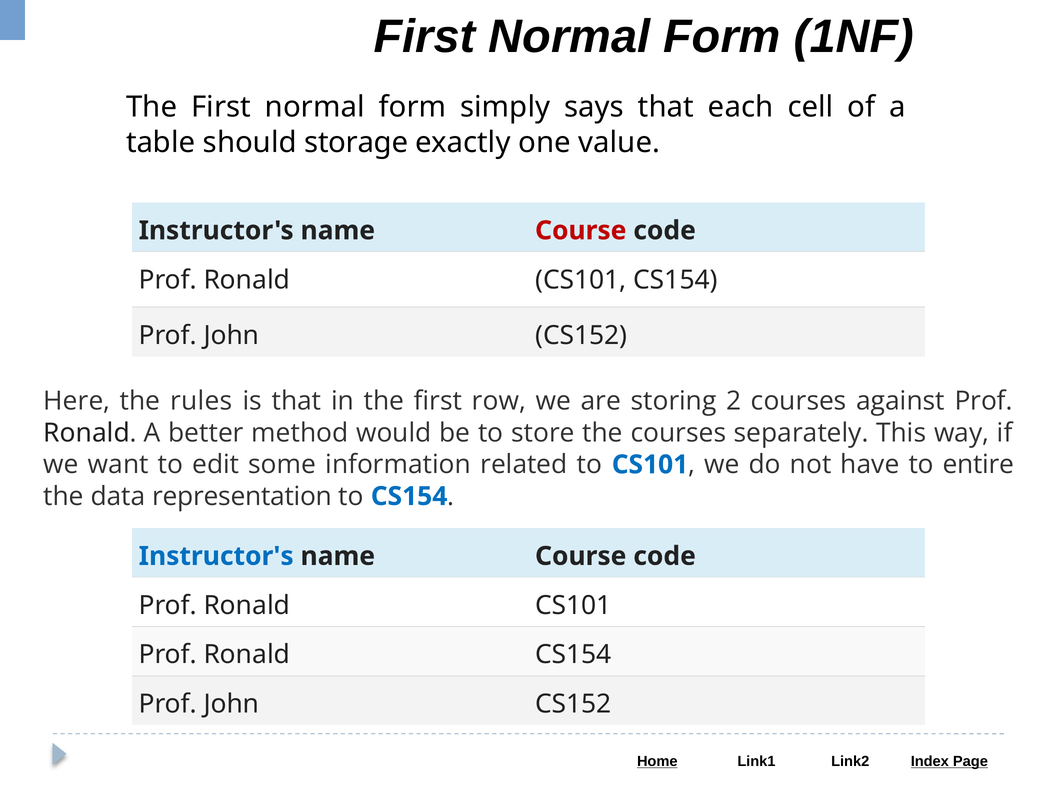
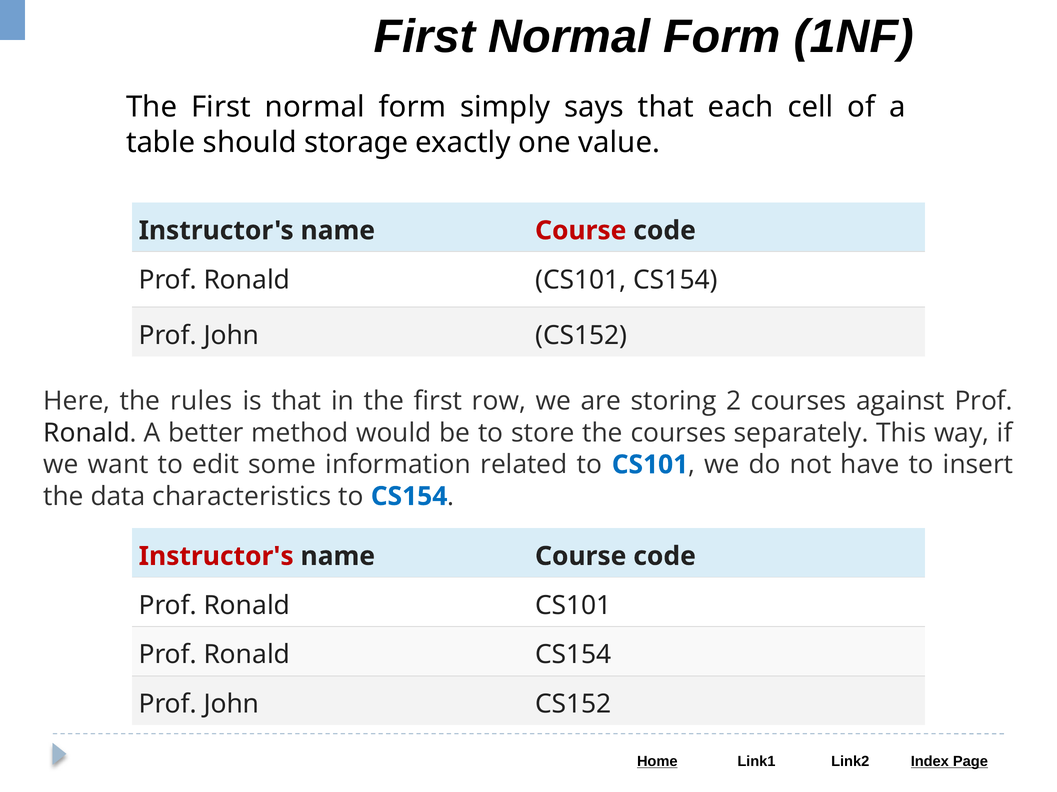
entire: entire -> insert (978, 465)
representation: representation -> characteristics (242, 497)
Instructor's colour: blue -> red (216, 557)
